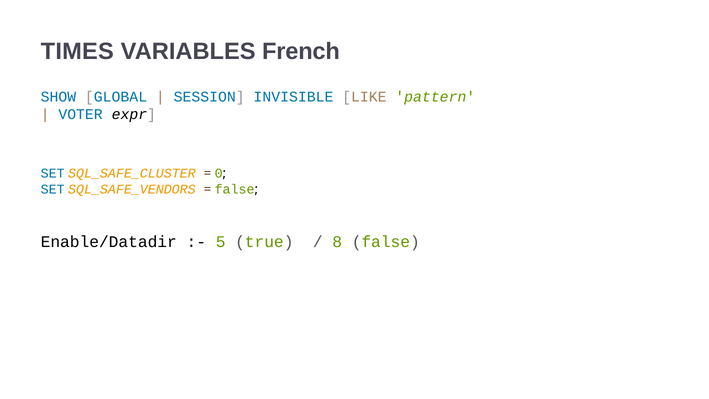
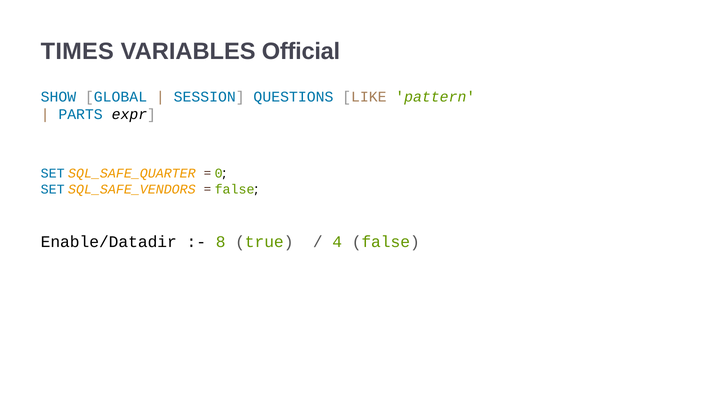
French: French -> Official (301, 51)
INVISIBLE: INVISIBLE -> QUESTIONS (293, 97)
VOTER: VOTER -> PARTS (81, 114)
SQL_SAFE_CLUSTER: SQL_SAFE_CLUSTER -> SQL_SAFE_QUARTER (132, 173)
5: 5 -> 8 (221, 242)
8: 8 -> 4 (337, 242)
